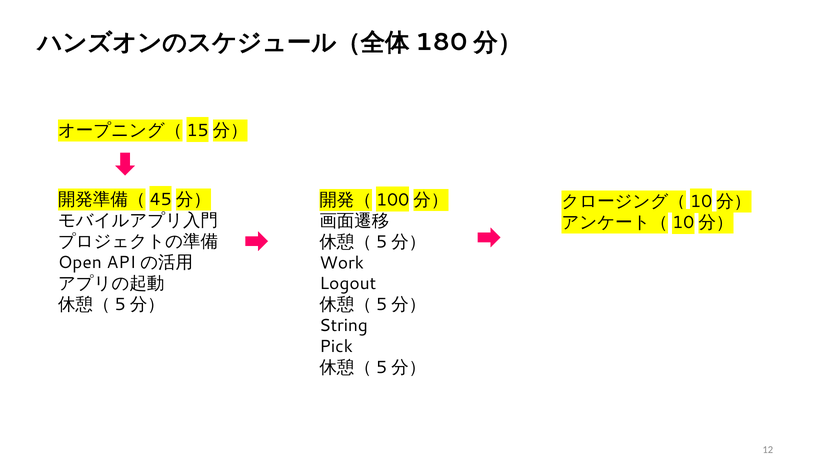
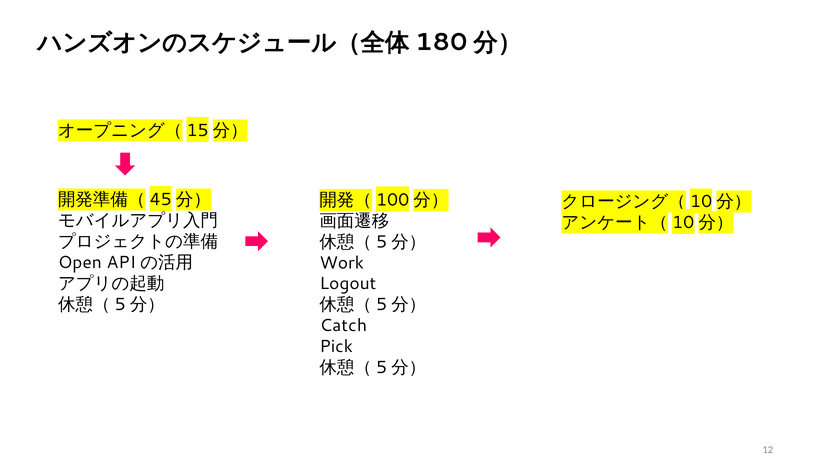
String: String -> Catch (343, 325)
